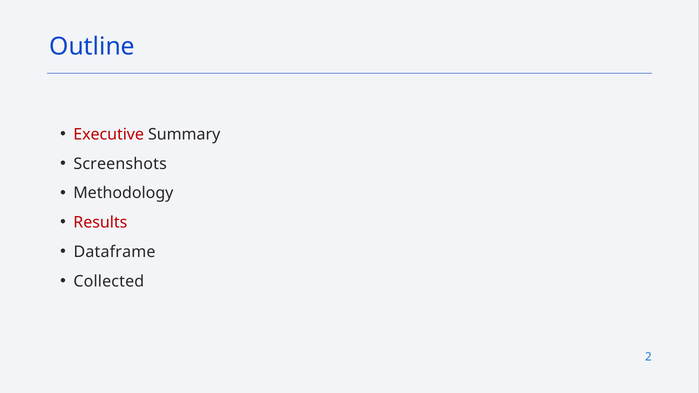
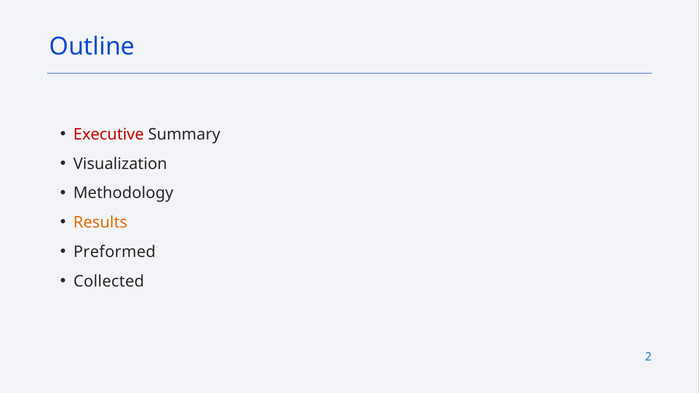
Screenshots: Screenshots -> Visualization (120, 164)
Results colour: red -> orange (100, 223)
Dataframe: Dataframe -> Preformed (115, 252)
